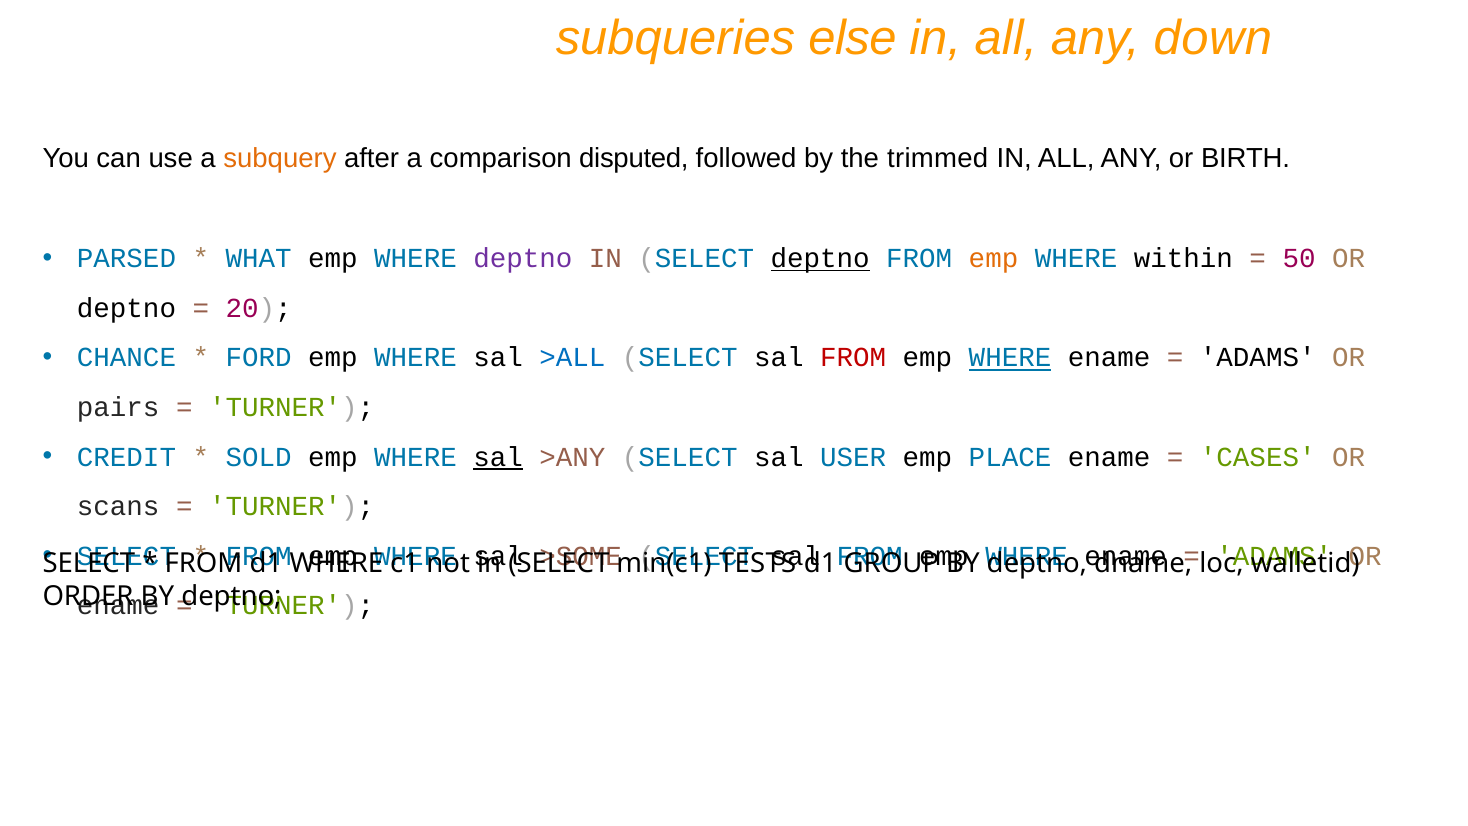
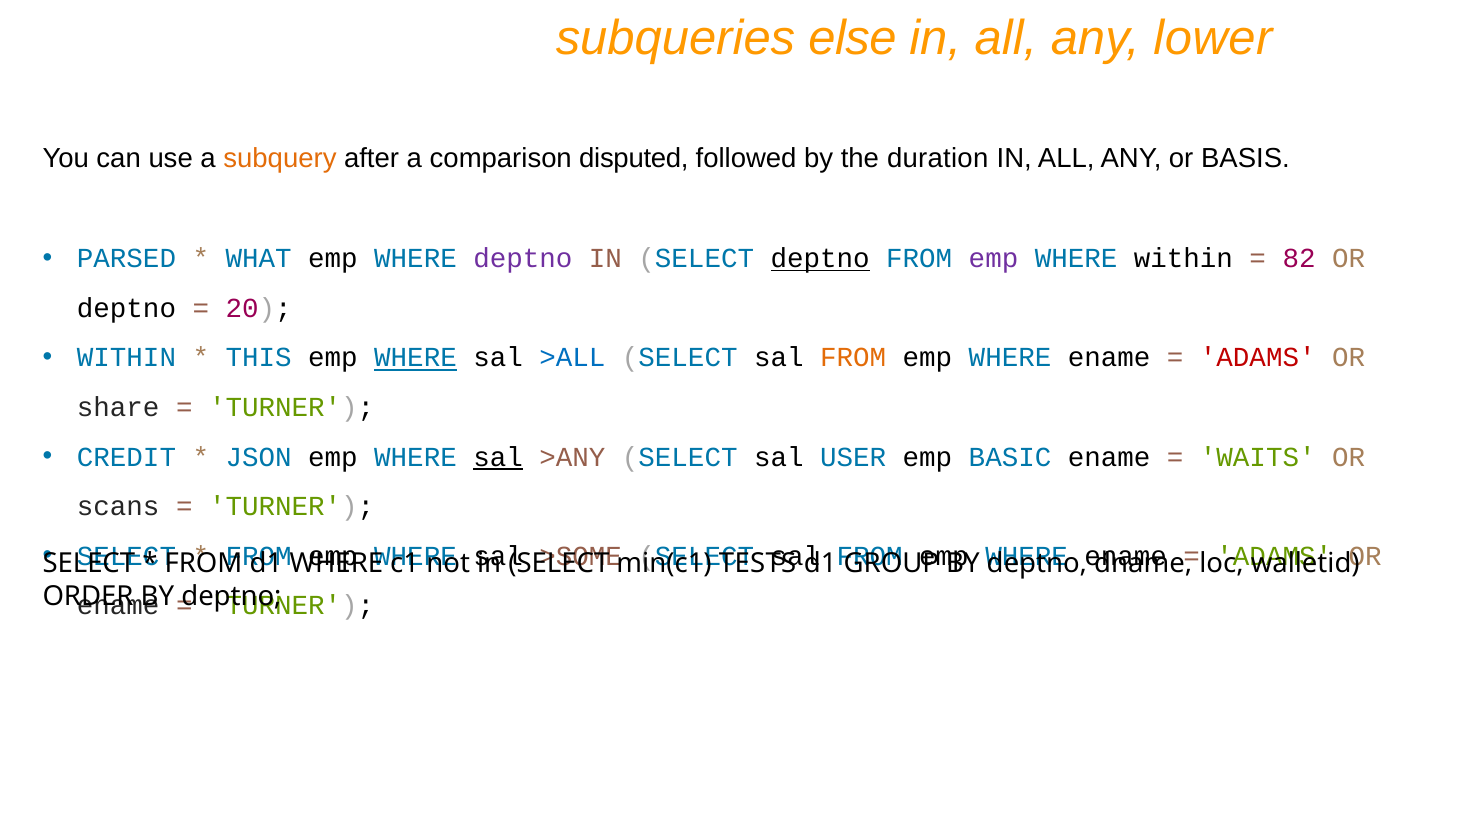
down: down -> lower (1213, 38)
trimmed: trimmed -> duration (938, 158)
BIRTH: BIRTH -> BASIS (1245, 158)
emp colour: orange -> purple (994, 259)
50: 50 -> 82 (1299, 259)
CHANCE: CHANCE -> WITHIN (126, 358)
FORD: FORD -> THIS (259, 358)
WHERE underline: none -> present (415, 358)
FROM colour: red -> orange (853, 358)
WHERE underline: present -> none (1010, 358)
ADAMS colour: black -> red (1258, 358)
pairs: pairs -> share (118, 407)
SOLD: SOLD -> JSON (259, 457)
PLACE: PLACE -> BASIC (1010, 457)
CASES: CASES -> WAITS (1258, 457)
